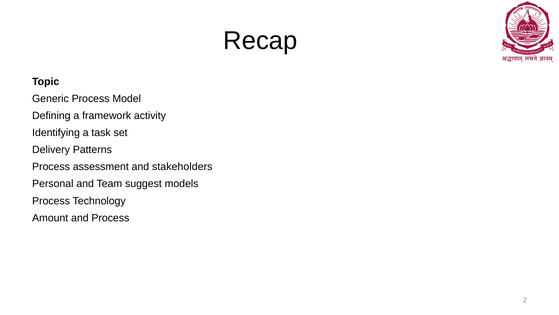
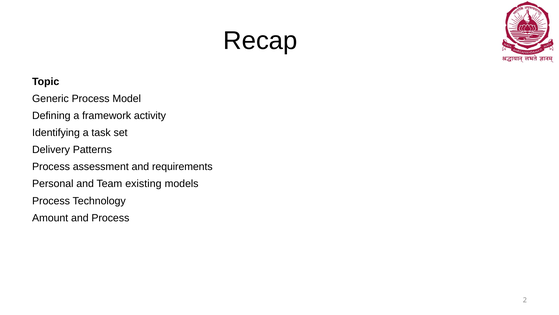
stakeholders: stakeholders -> requirements (182, 167)
suggest: suggest -> existing (143, 184)
